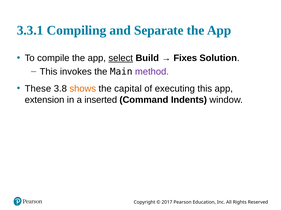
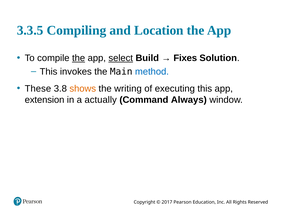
3.3.1: 3.3.1 -> 3.3.5 (30, 30)
Separate: Separate -> Location (159, 30)
the underline: none -> present (79, 58)
method colour: purple -> blue (152, 72)
capital: capital -> writing (128, 89)
inserted: inserted -> actually (101, 100)
Indents: Indents -> Always (189, 100)
